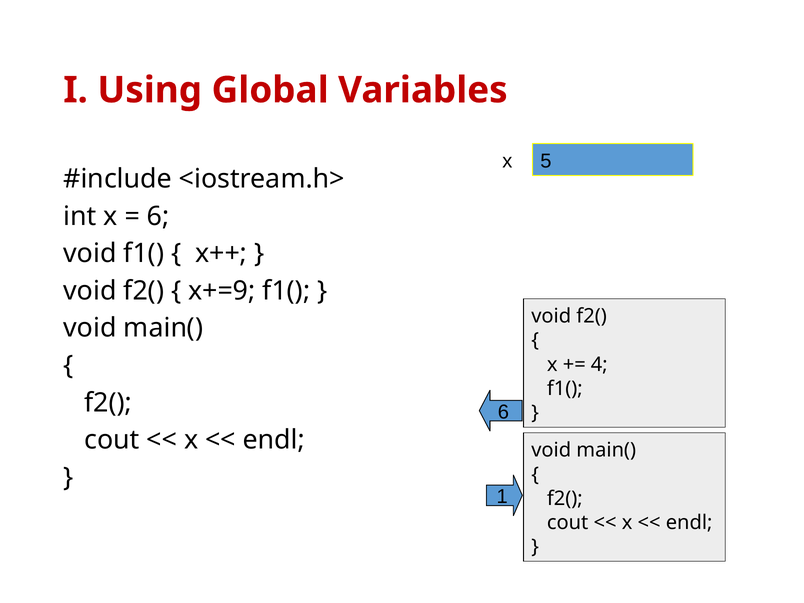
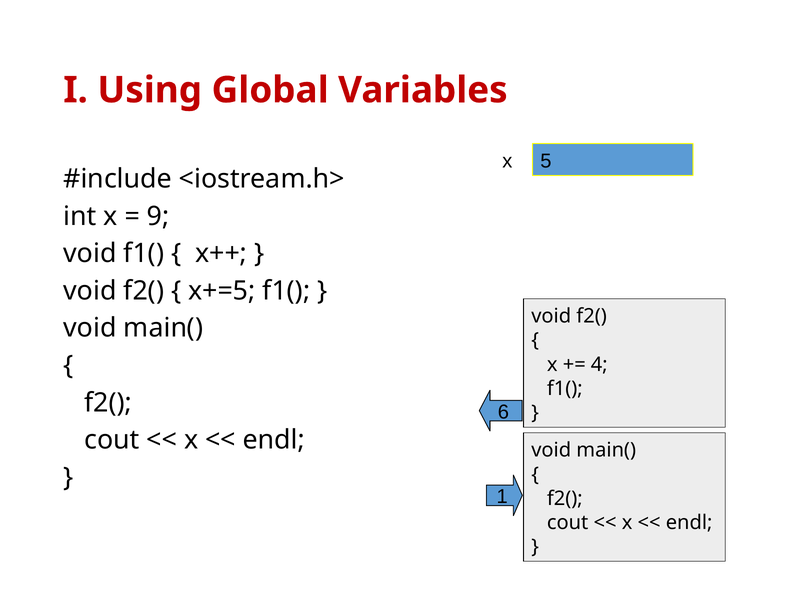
6: 6 -> 9 (158, 216)
x+=9: x+=9 -> x+=5 (222, 291)
